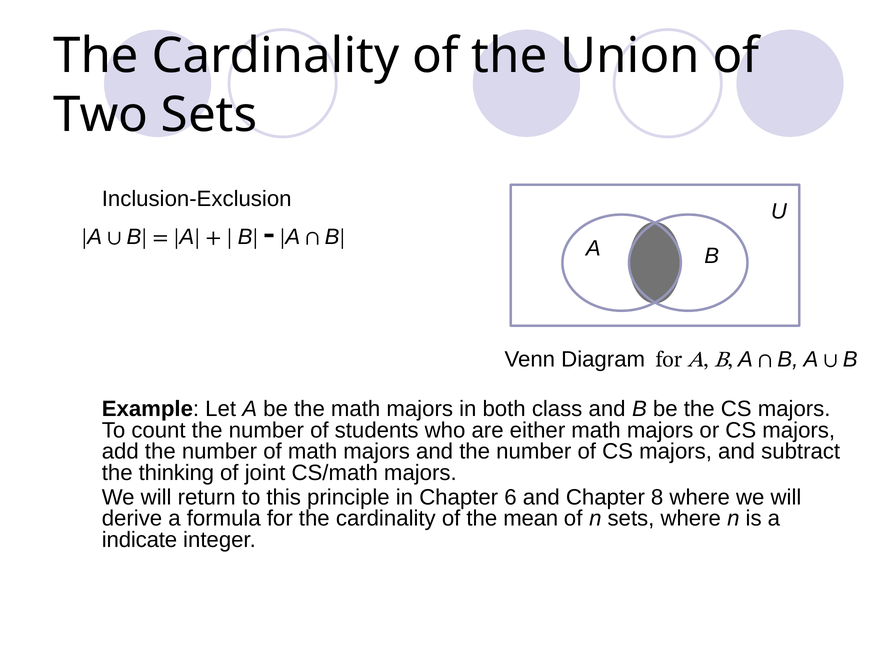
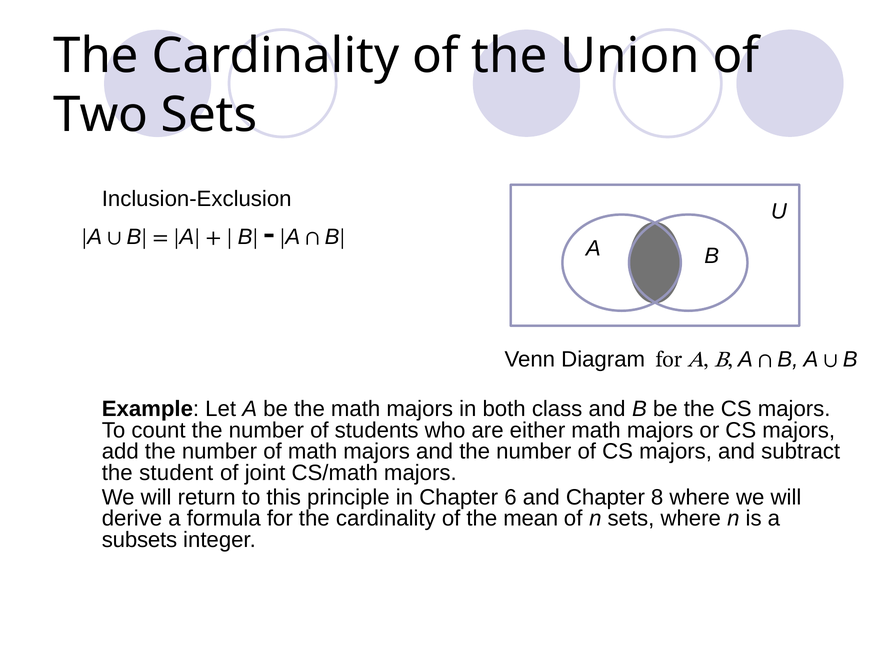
thinking: thinking -> student (176, 473)
indicate: indicate -> subsets (139, 540)
